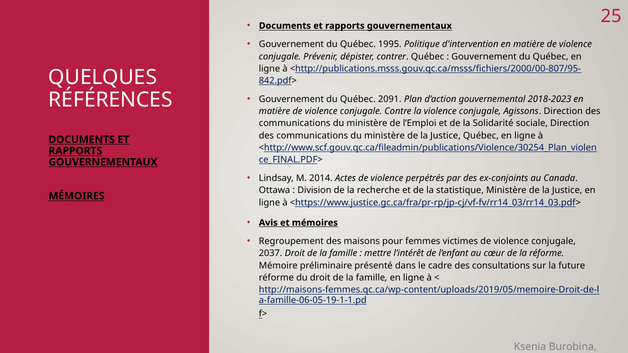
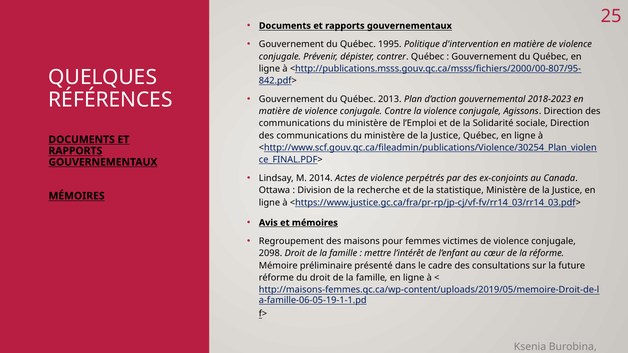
2091: 2091 -> 2013 (390, 99)
2037: 2037 -> 2098 (271, 254)
